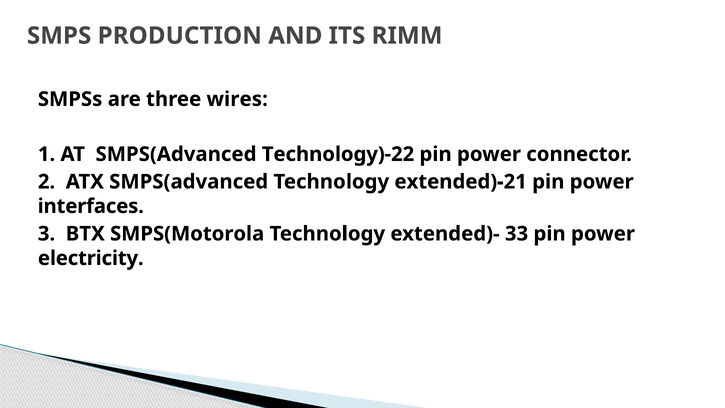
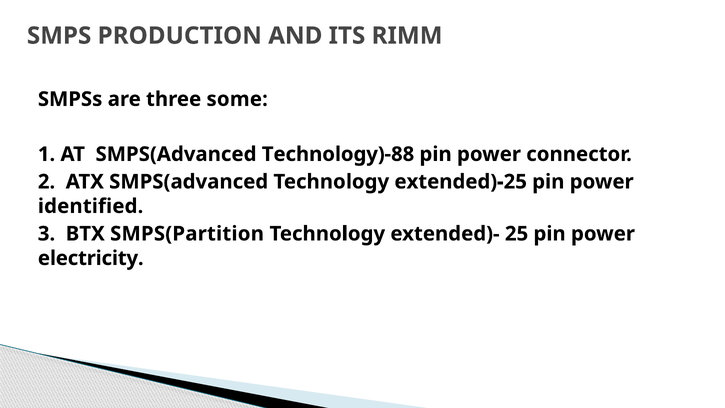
wires: wires -> some (237, 99)
Technology)-22: Technology)-22 -> Technology)-88 (338, 154)
extended)-21: extended)-21 -> extended)-25 (461, 182)
interfaces: interfaces -> identified (91, 206)
SMPS(Motorola: SMPS(Motorola -> SMPS(Partition (187, 234)
33: 33 -> 25 (517, 234)
